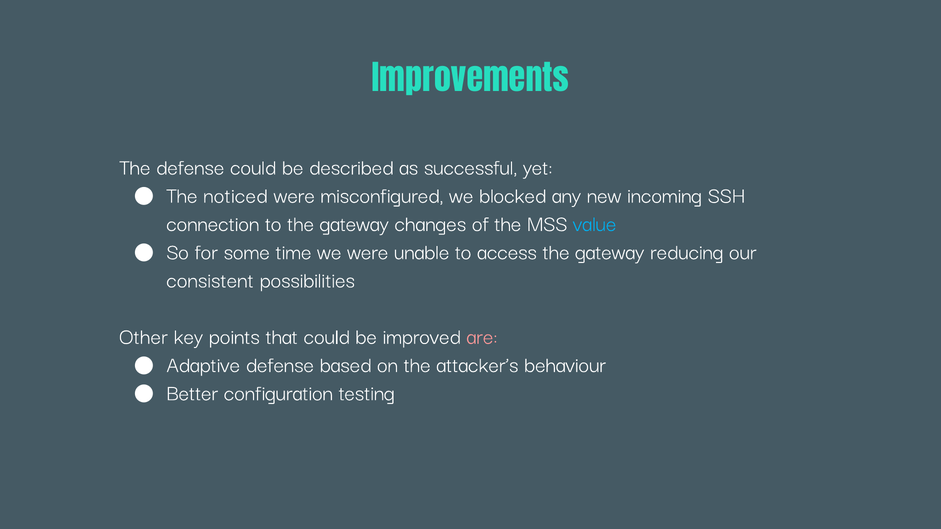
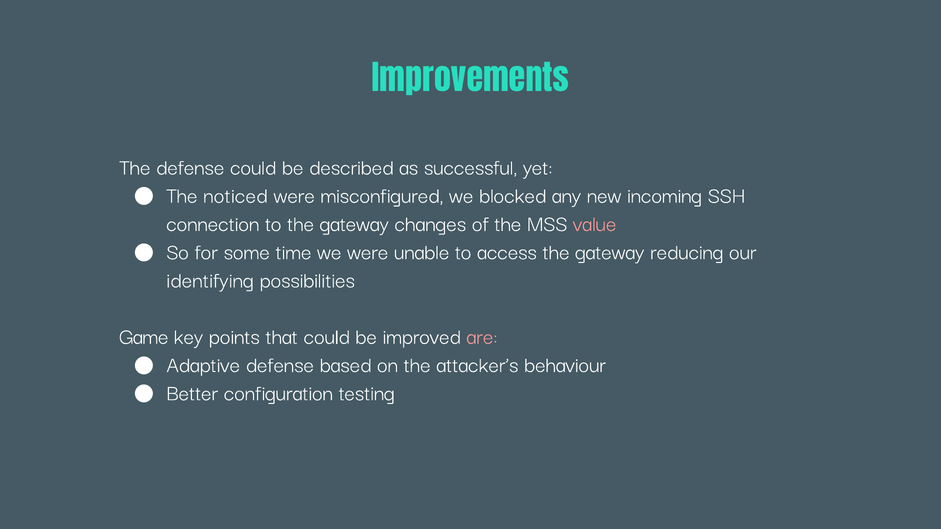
value colour: light blue -> pink (595, 223)
consistent: consistent -> identifying (210, 280)
Other: Other -> Game (144, 336)
